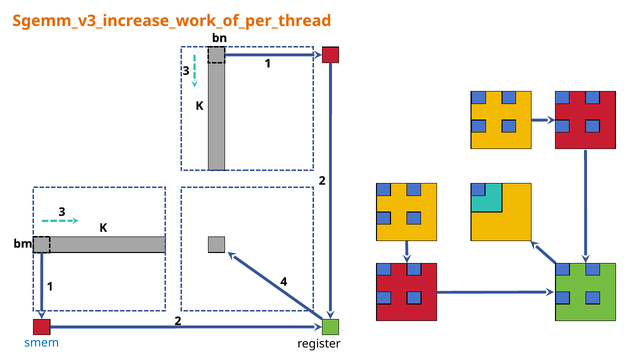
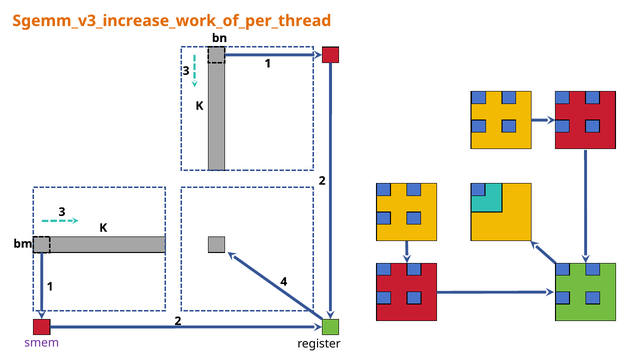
smem colour: blue -> purple (42, 343)
